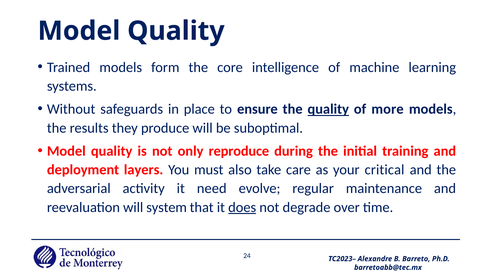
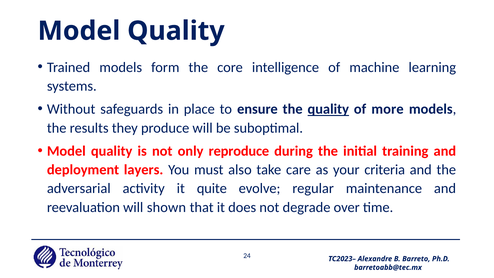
critical: critical -> criteria (385, 170)
need: need -> quite (212, 188)
system: system -> shown (166, 207)
does underline: present -> none (242, 207)
